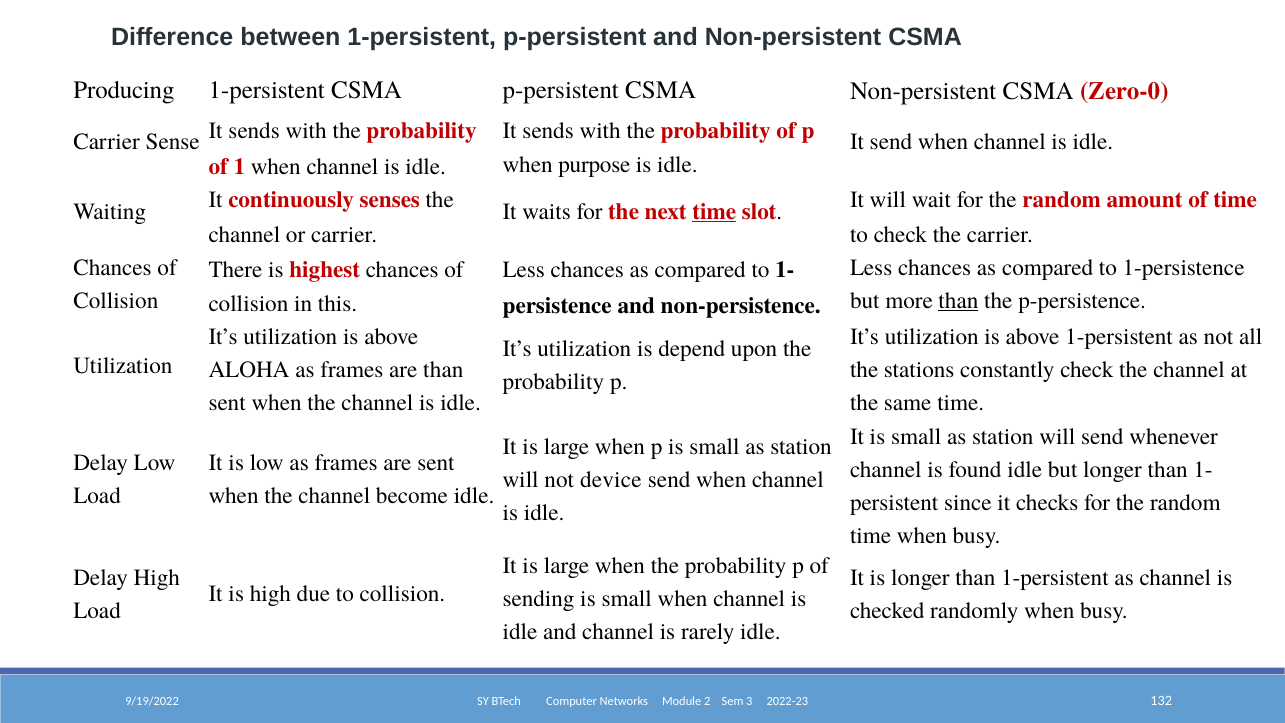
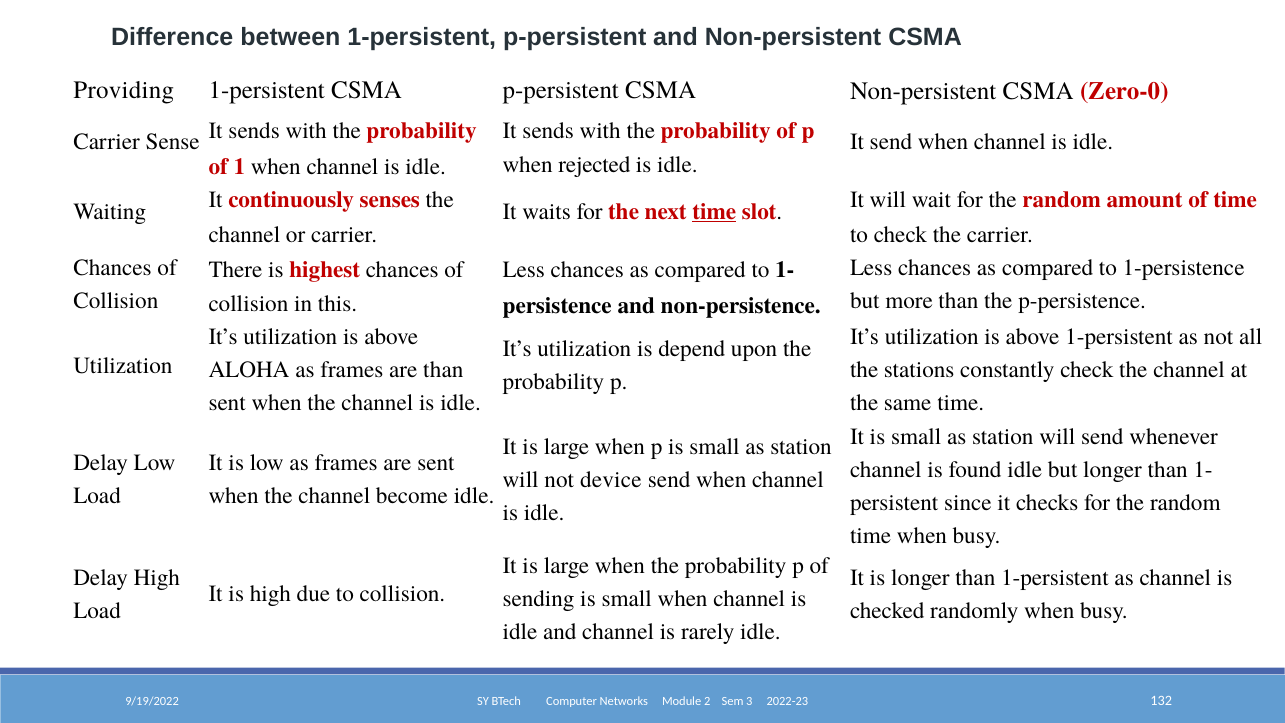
Producing: Producing -> Providing (124, 90)
purpose: purpose -> rejected (594, 165)
than underline: present -> none (958, 301)
